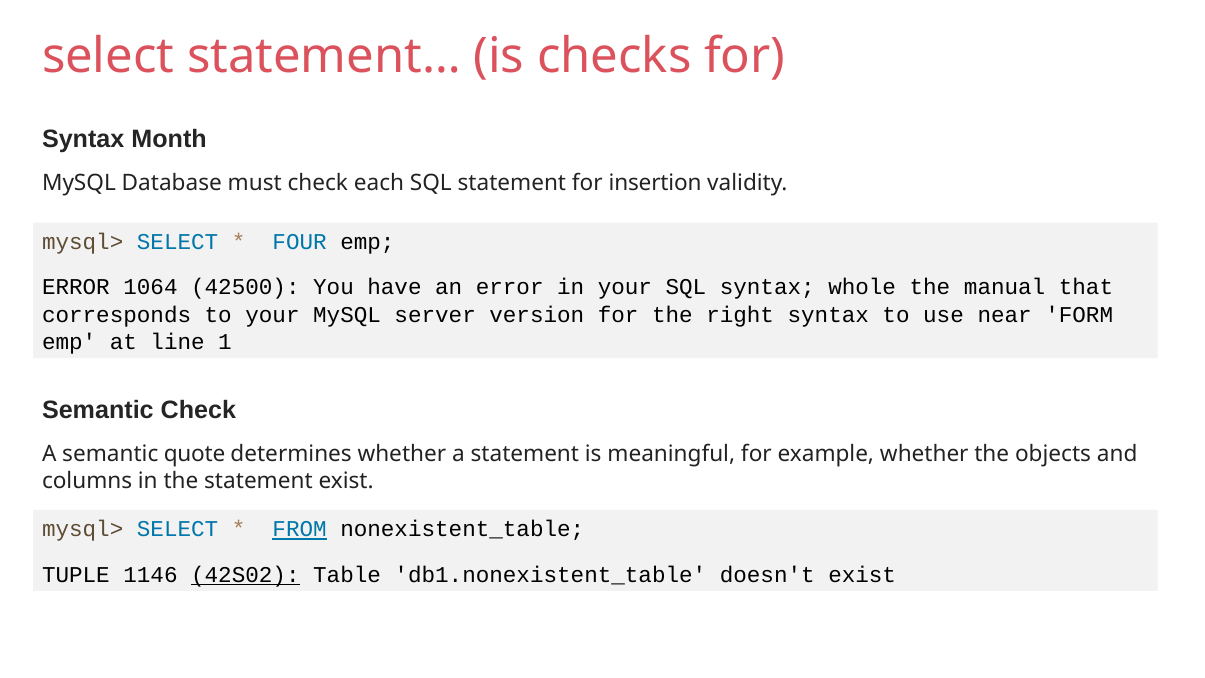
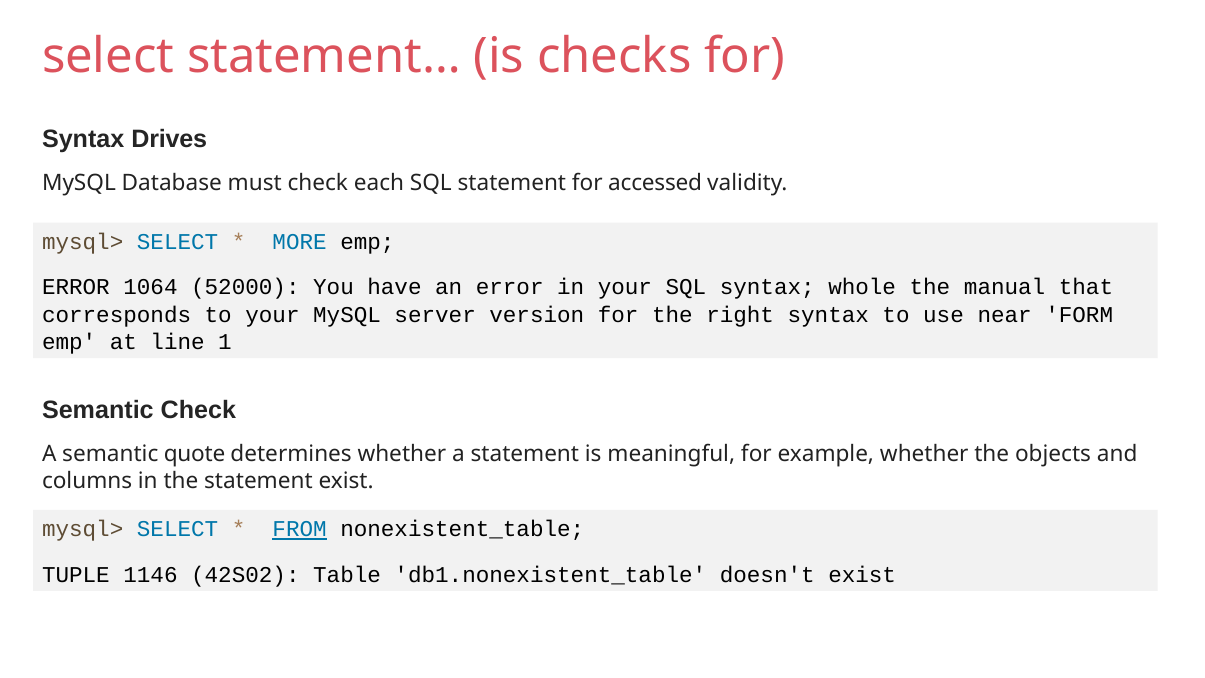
Month: Month -> Drives (169, 140)
insertion: insertion -> accessed (655, 183)
FOUR: FOUR -> MORE (300, 242)
42500: 42500 -> 52000 (245, 287)
42S02 underline: present -> none (245, 574)
